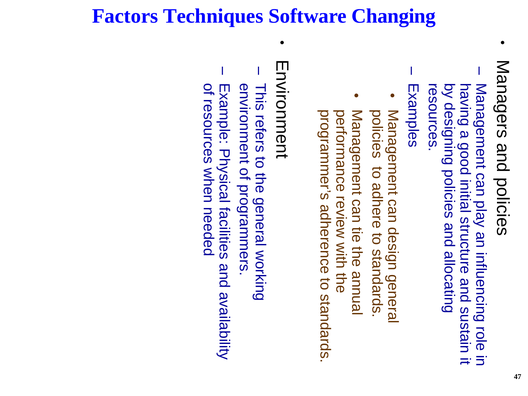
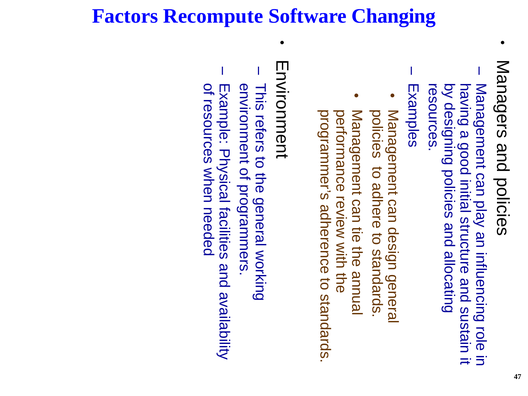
Techniques: Techniques -> Recompute (213, 16)
